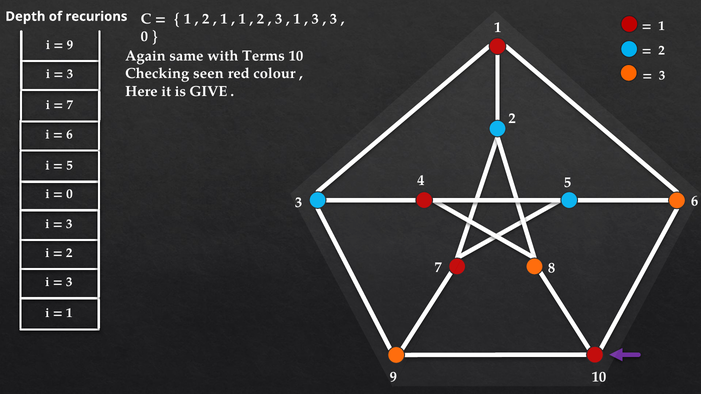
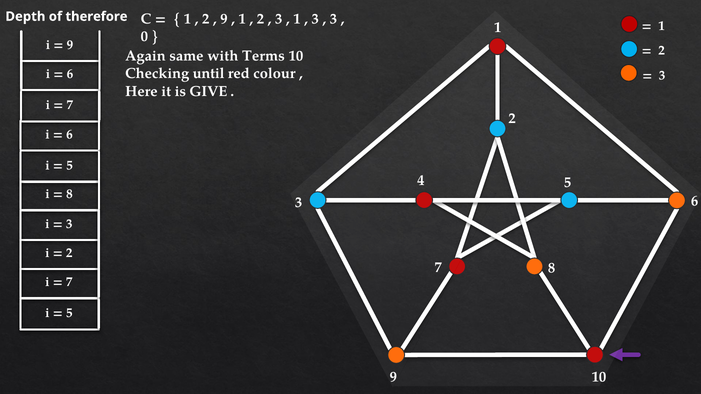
recurions: recurions -> therefore (96, 16)
1: 1 -> 9 (224, 19)
seen: seen -> until (209, 74)
3: 3 -> 6 (70, 74)
0: 0 -> 8 (69, 194)
3: 3 -> 7 (69, 282)
1: 1 -> 5 (69, 313)
